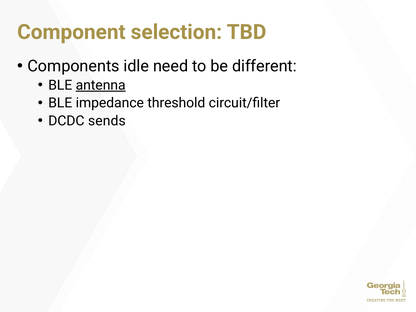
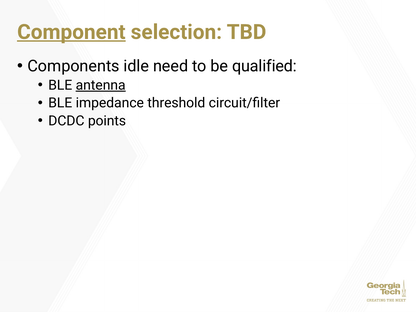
Component underline: none -> present (71, 32)
different: different -> qualified (264, 66)
sends: sends -> points (107, 121)
